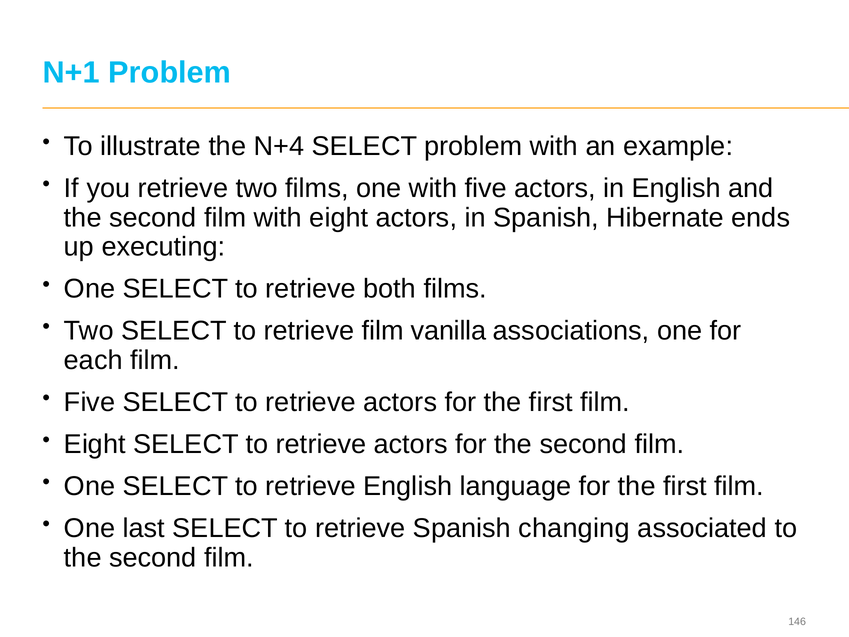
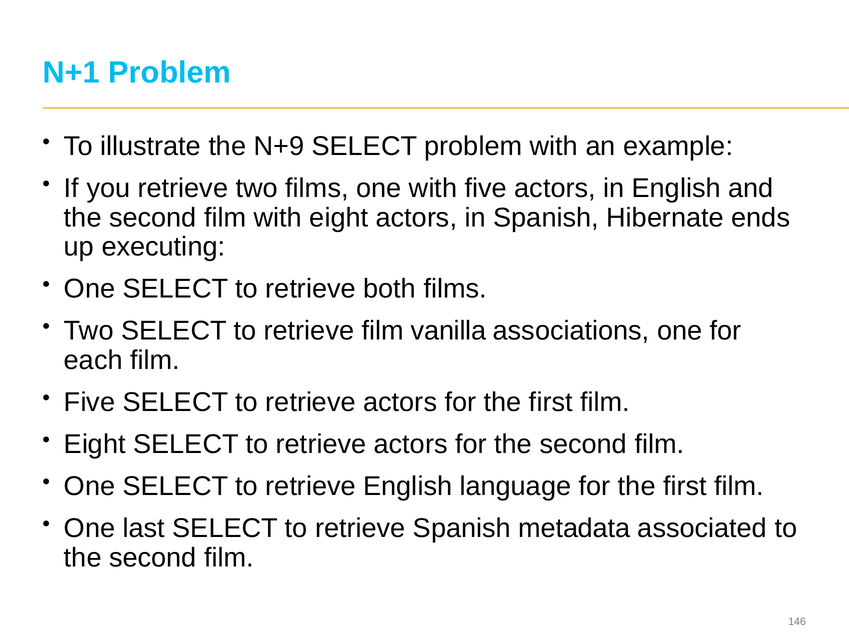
N+4: N+4 -> N+9 (279, 146)
changing: changing -> metadata (574, 528)
